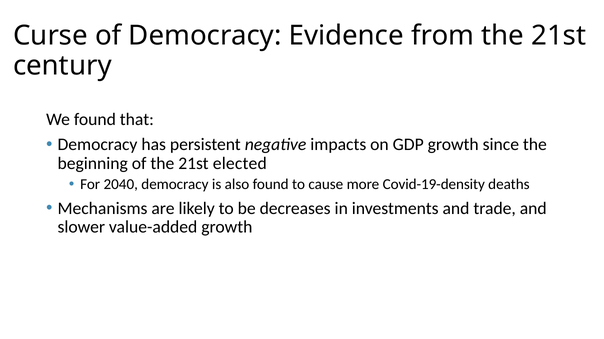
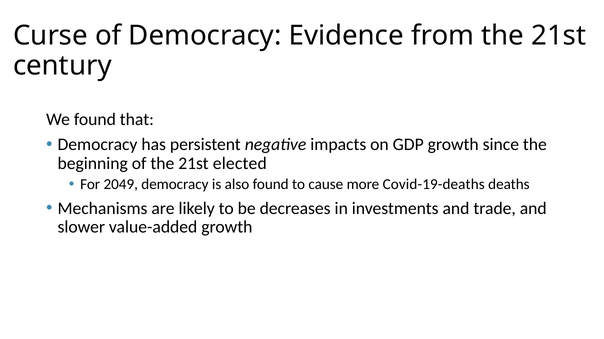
2040: 2040 -> 2049 (121, 185)
Covid-19-density: Covid-19-density -> Covid-19-deaths (434, 185)
